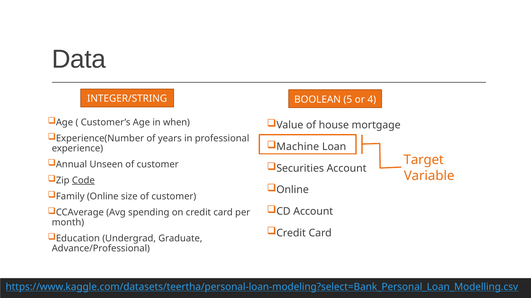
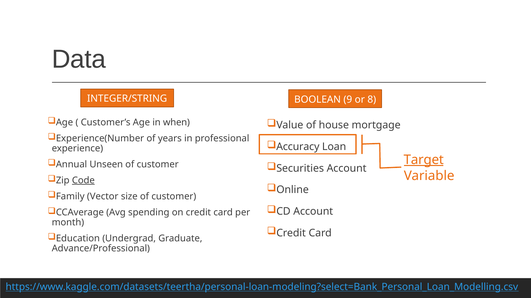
5: 5 -> 9 (348, 100)
4: 4 -> 8 (372, 100)
Machine: Machine -> Accuracy (298, 147)
Target underline: none -> present (424, 160)
Family Online: Online -> Vector (103, 197)
